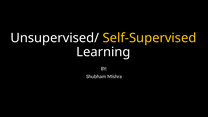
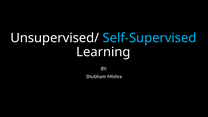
Self-Supervised colour: yellow -> light blue (149, 38)
